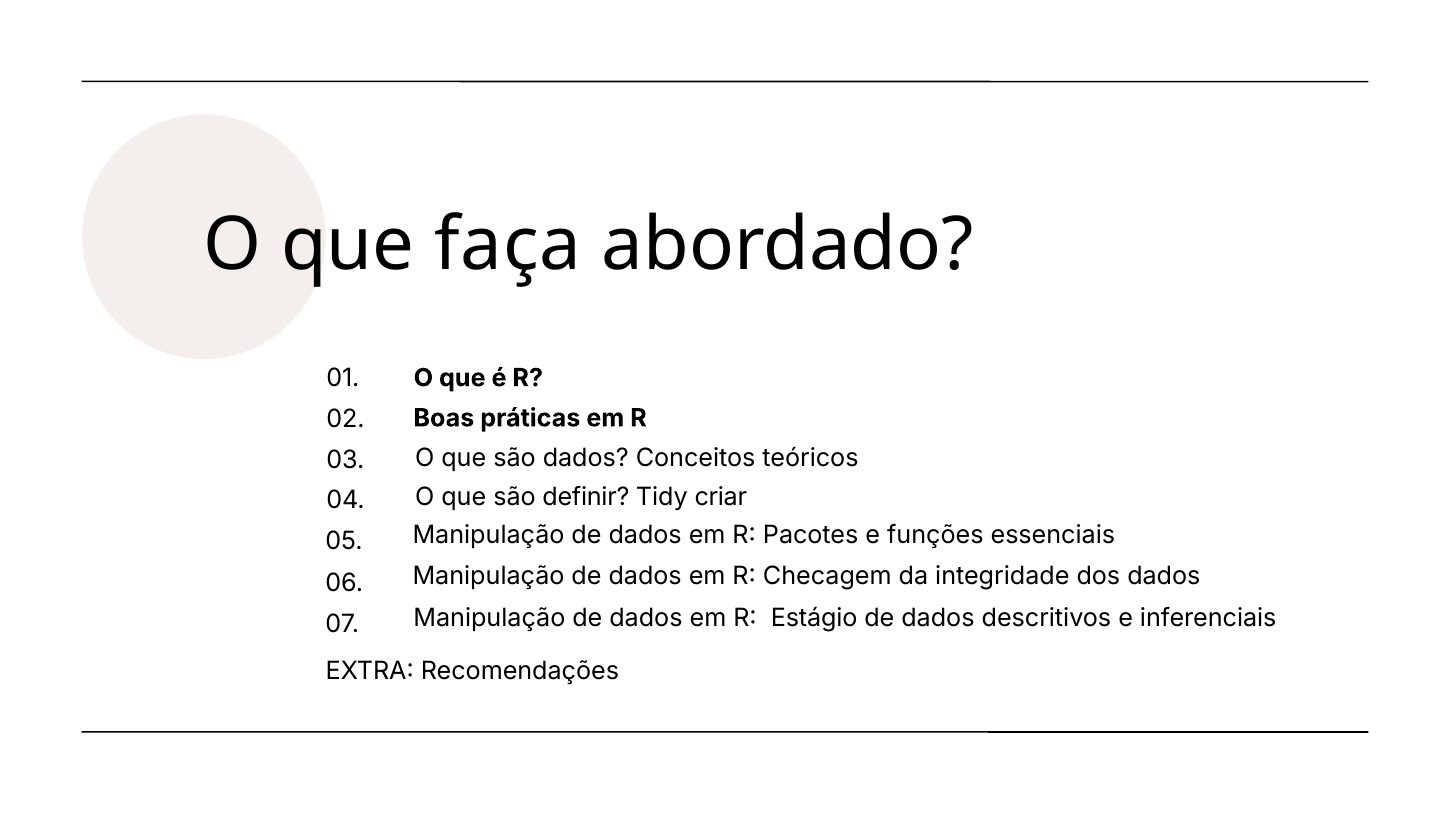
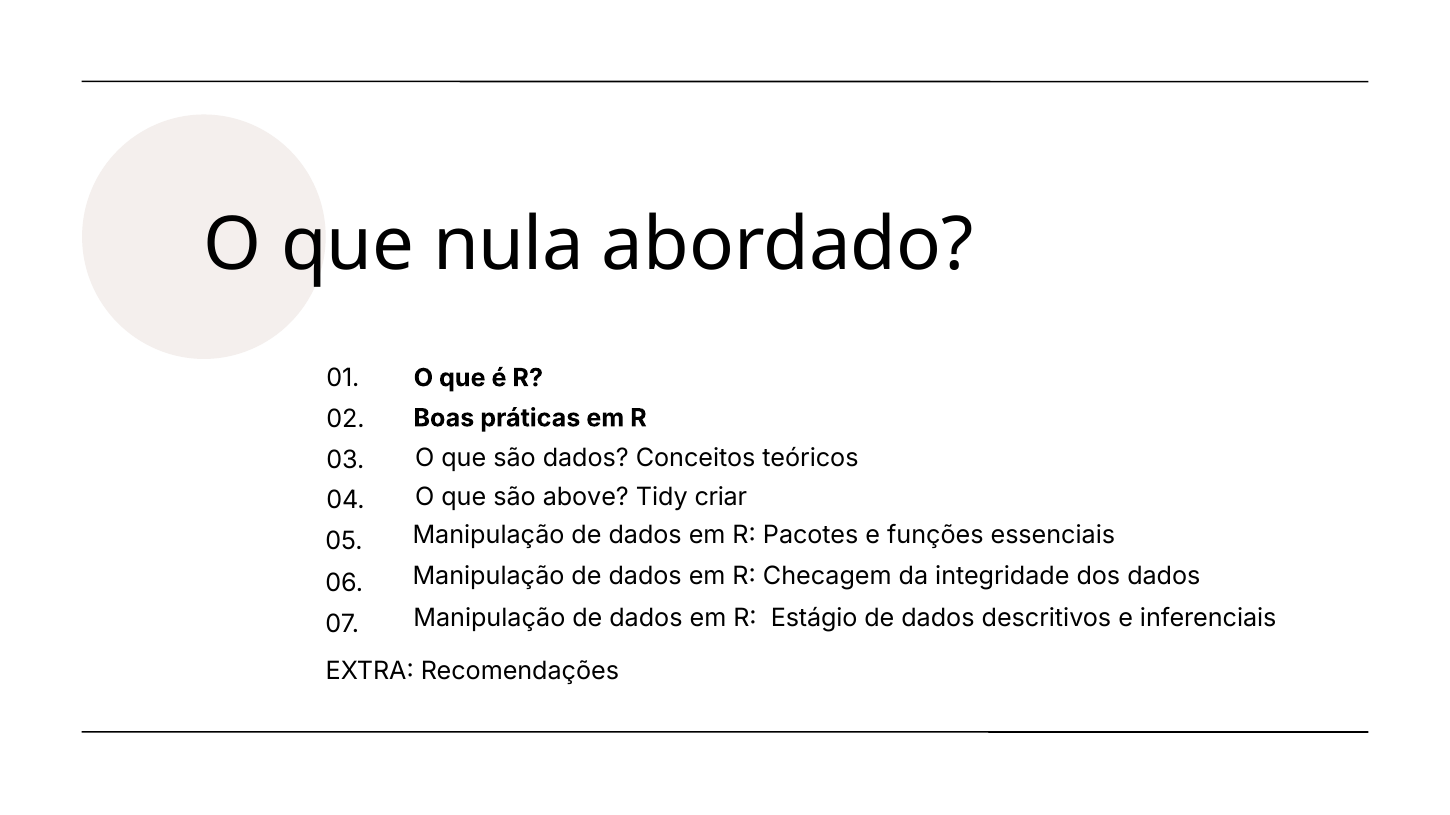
faça: faça -> nula (509, 245)
definir: definir -> above (586, 498)
